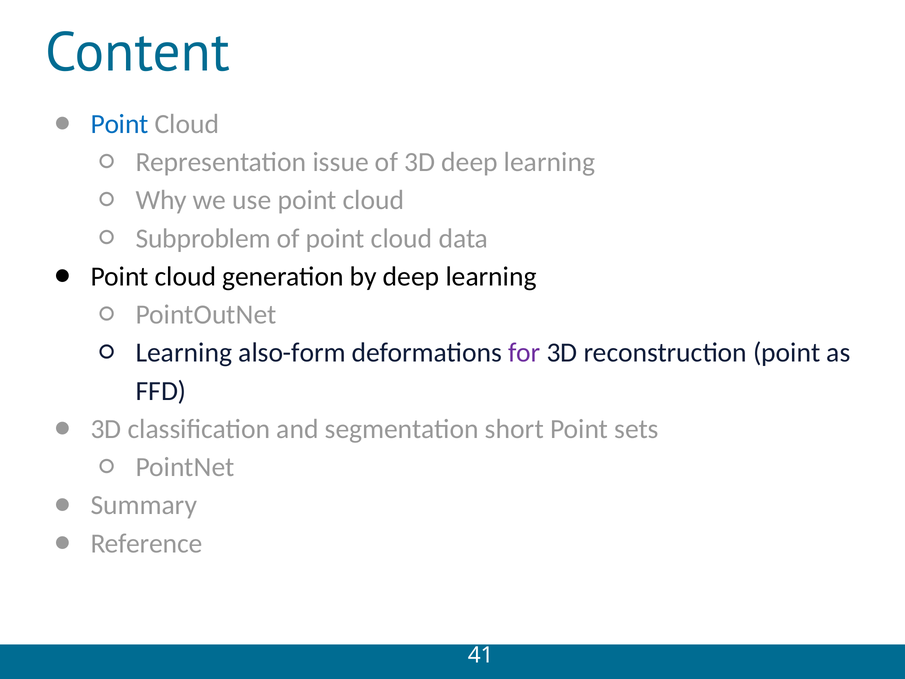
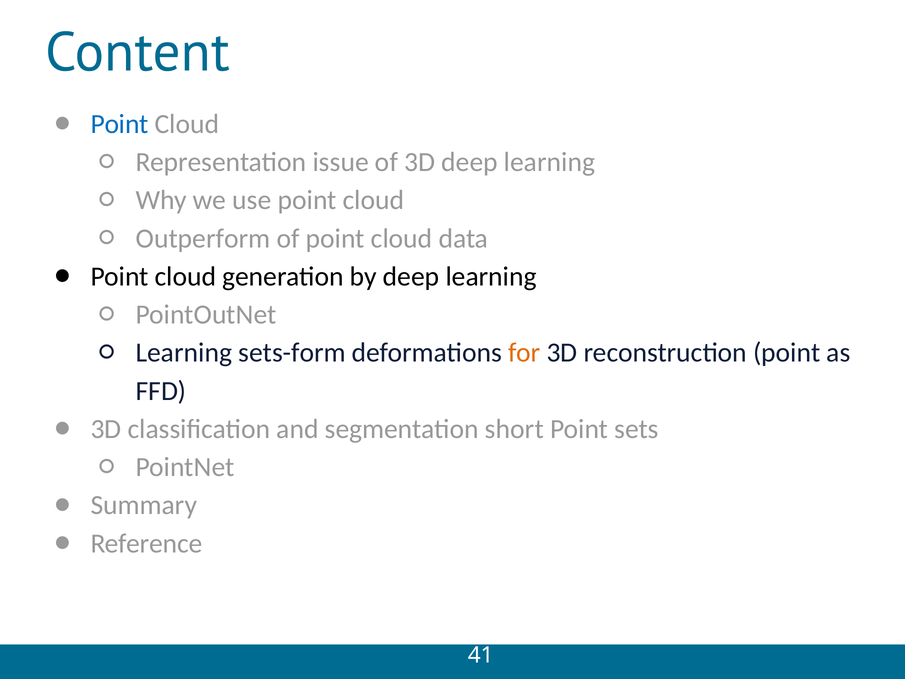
Subproblem: Subproblem -> Outperform (203, 238)
also-form: also-form -> sets-form (292, 353)
for colour: purple -> orange (524, 353)
